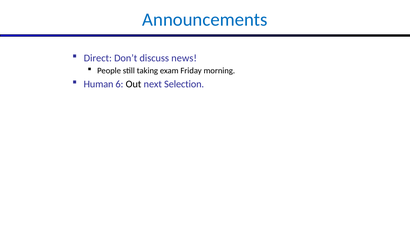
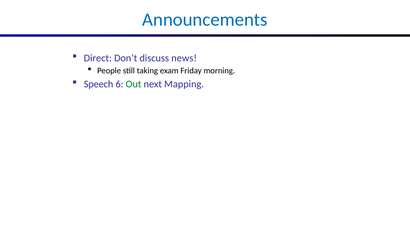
Human: Human -> Speech (99, 84)
Out colour: black -> green (134, 84)
Selection: Selection -> Mapping (184, 84)
